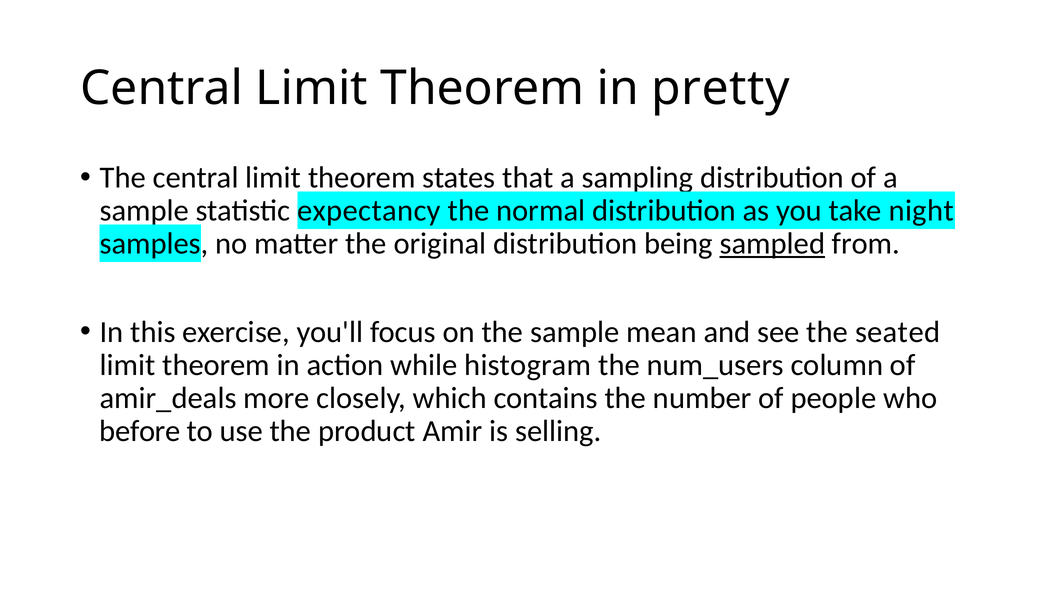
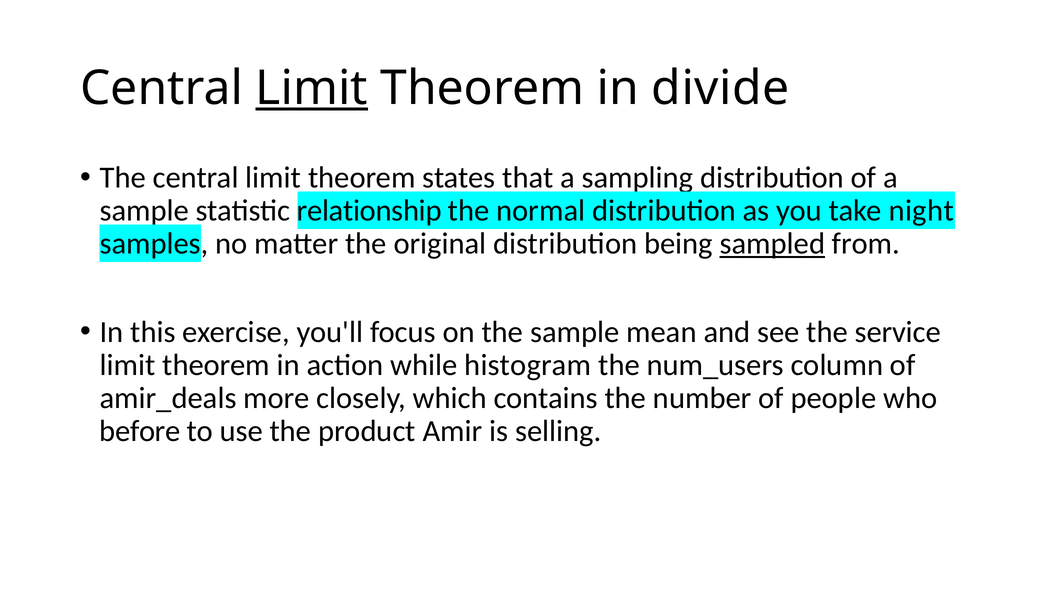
Limit underline: none -> present (312, 88)
pretty: pretty -> divide (720, 88)
expectancy: expectancy -> relationship (369, 211)
seated: seated -> service (898, 332)
